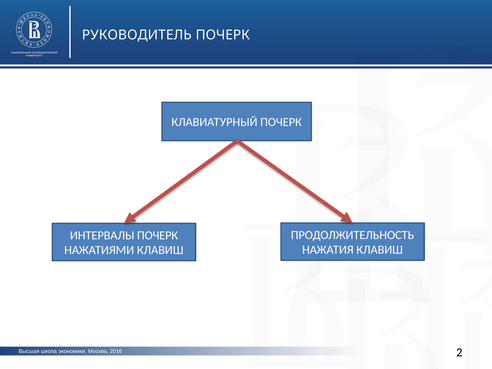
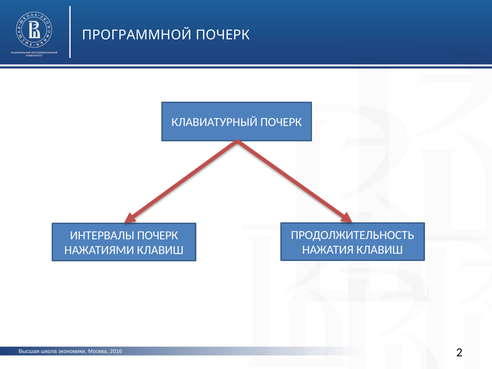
РУКОВОДИТЕЛЬ: РУКОВОДИТЕЛЬ -> ПРОГРАММНОЙ (137, 35)
